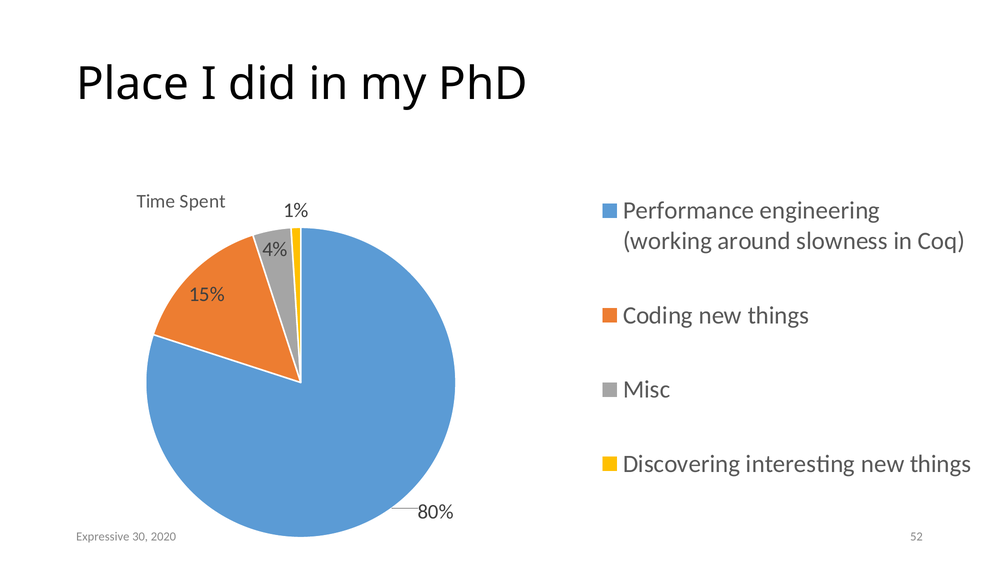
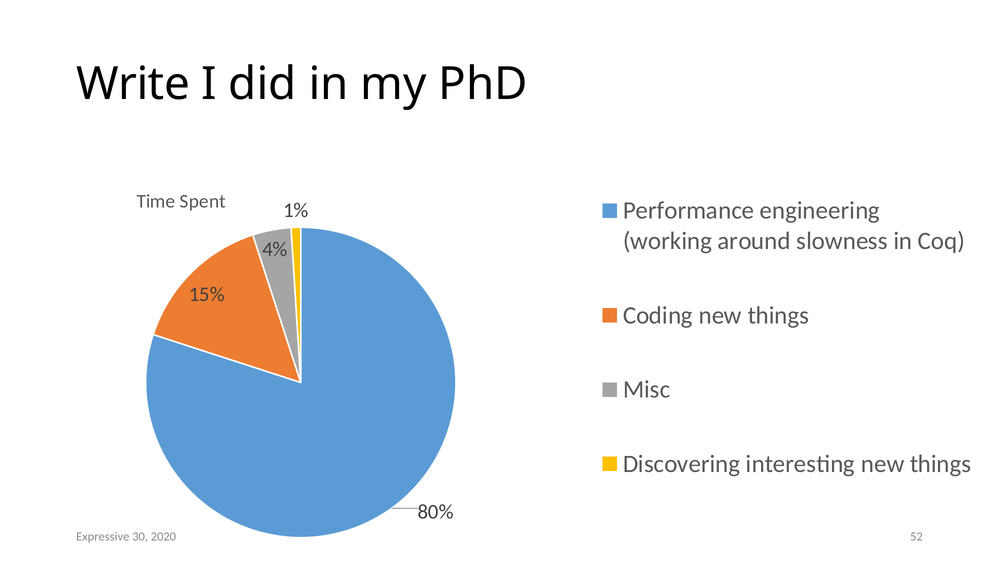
Place: Place -> Write (133, 84)
